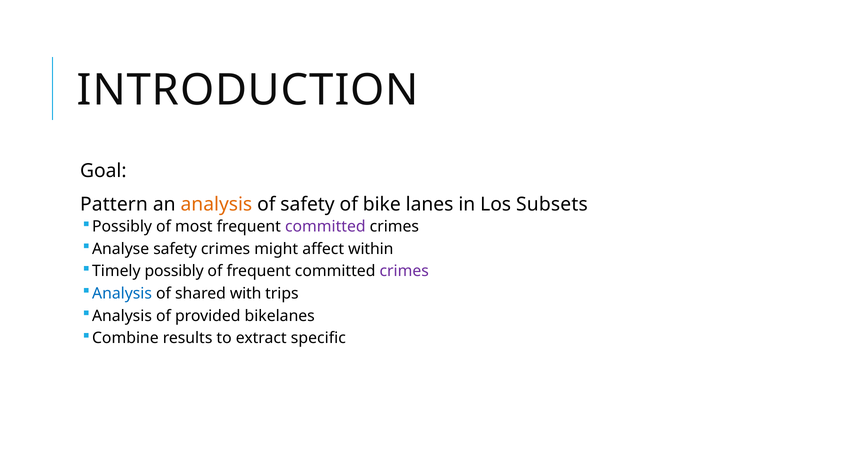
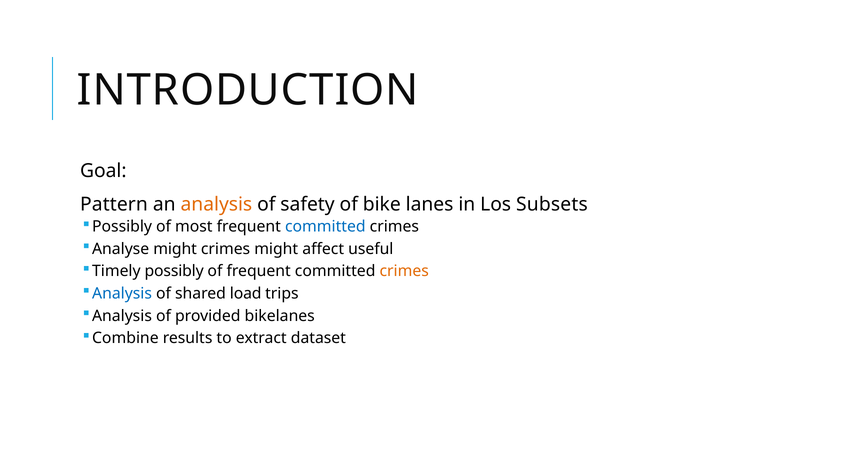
committed colour: purple -> blue (325, 227)
Analyse safety: safety -> might (175, 249)
within: within -> useful (371, 249)
crimes colour: purple -> orange (404, 271)
with: with -> load (246, 294)
specific: specific -> dataset (318, 338)
